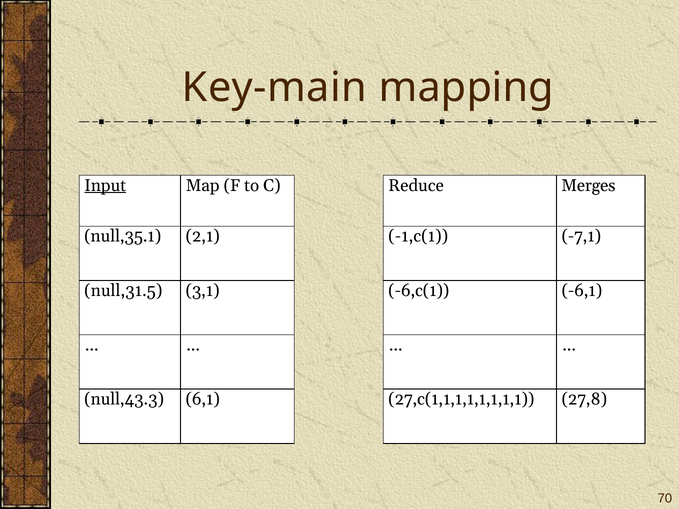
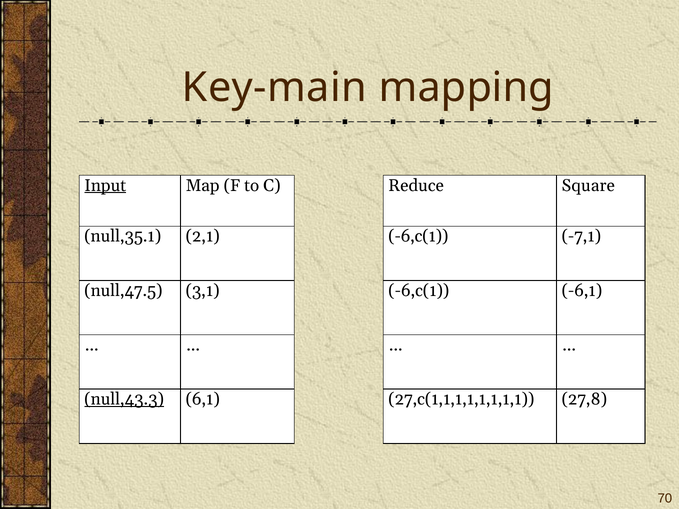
Merges: Merges -> Square (588, 186)
2,1 -1,c(1: -1,c(1 -> -6,c(1 (418, 236)
null,31.5: null,31.5 -> null,47.5 (123, 291)
null,43.3 underline: none -> present (124, 399)
